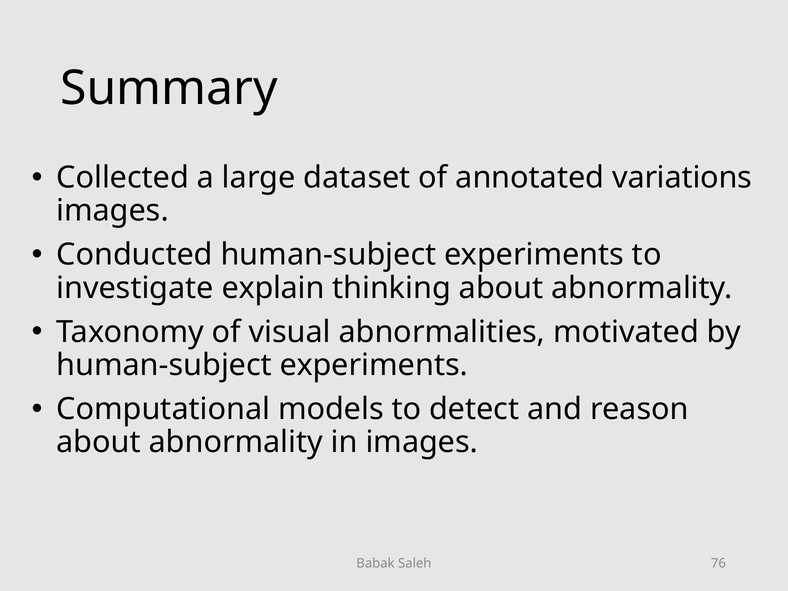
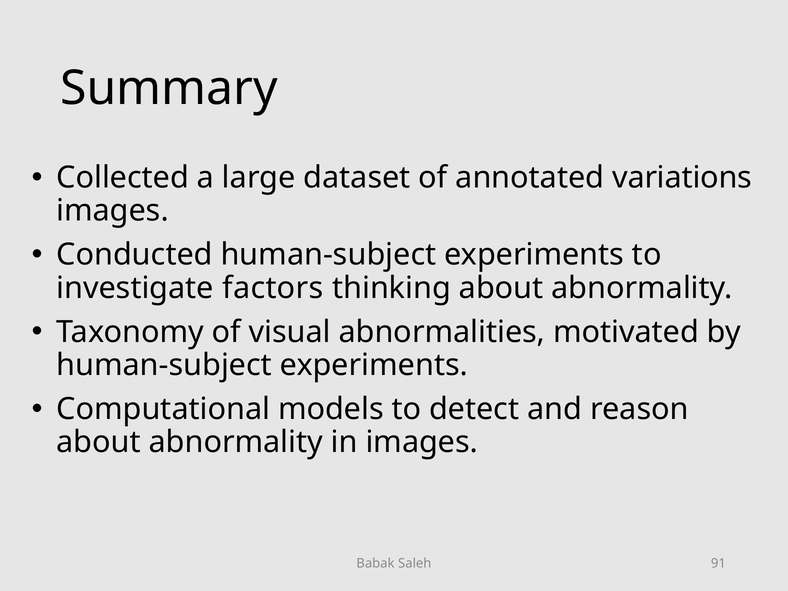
explain: explain -> factors (273, 288)
76: 76 -> 91 (718, 563)
